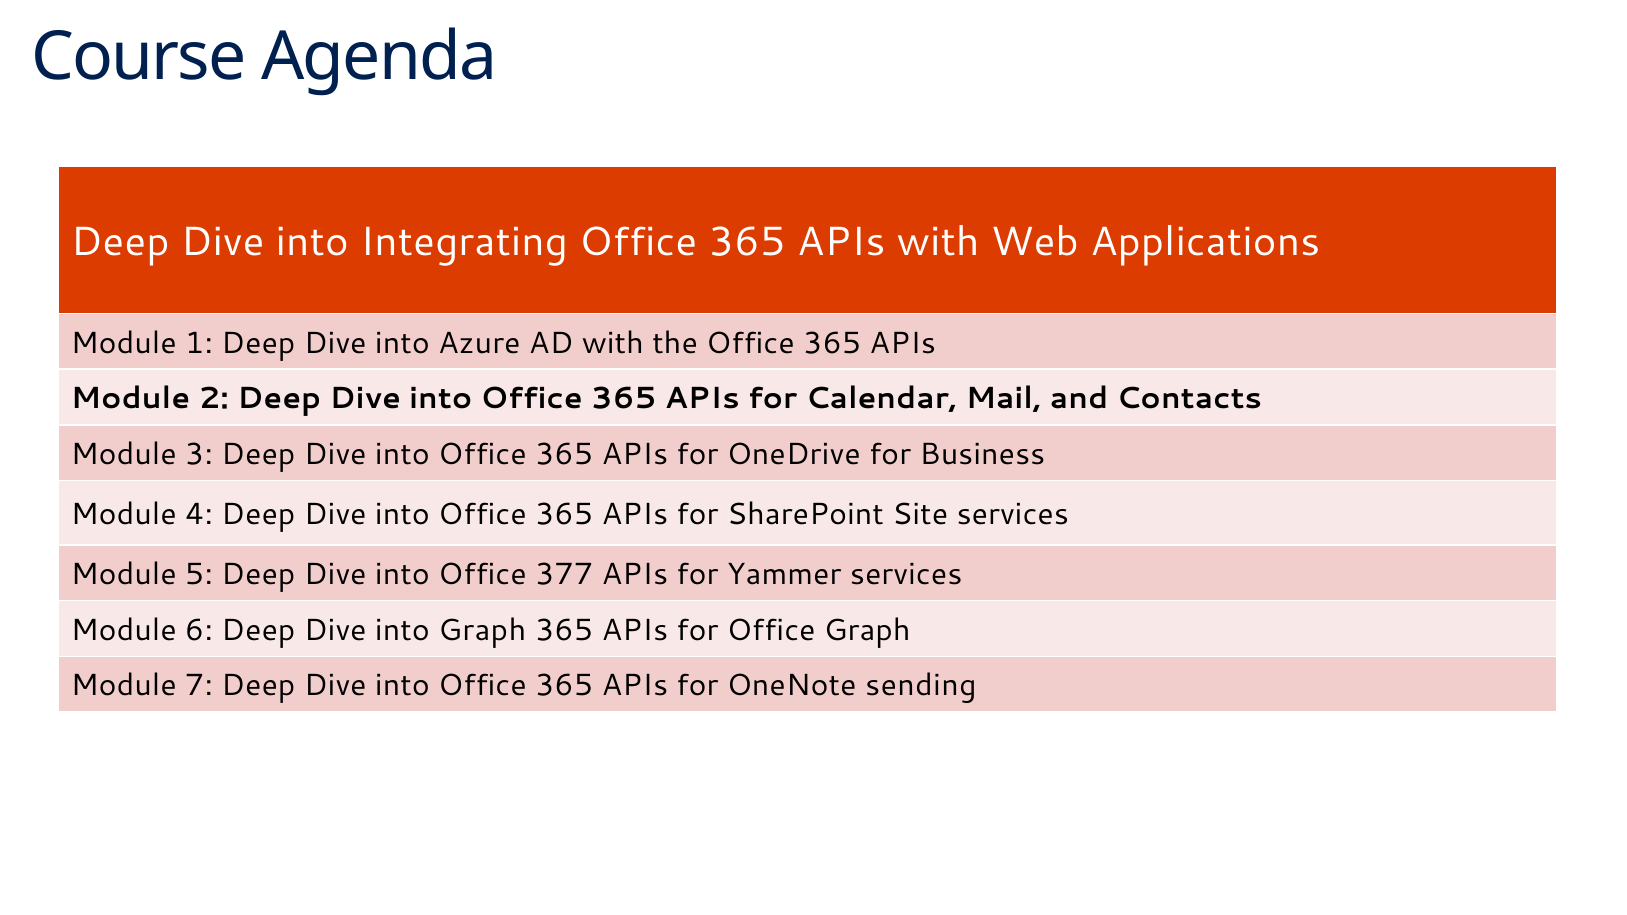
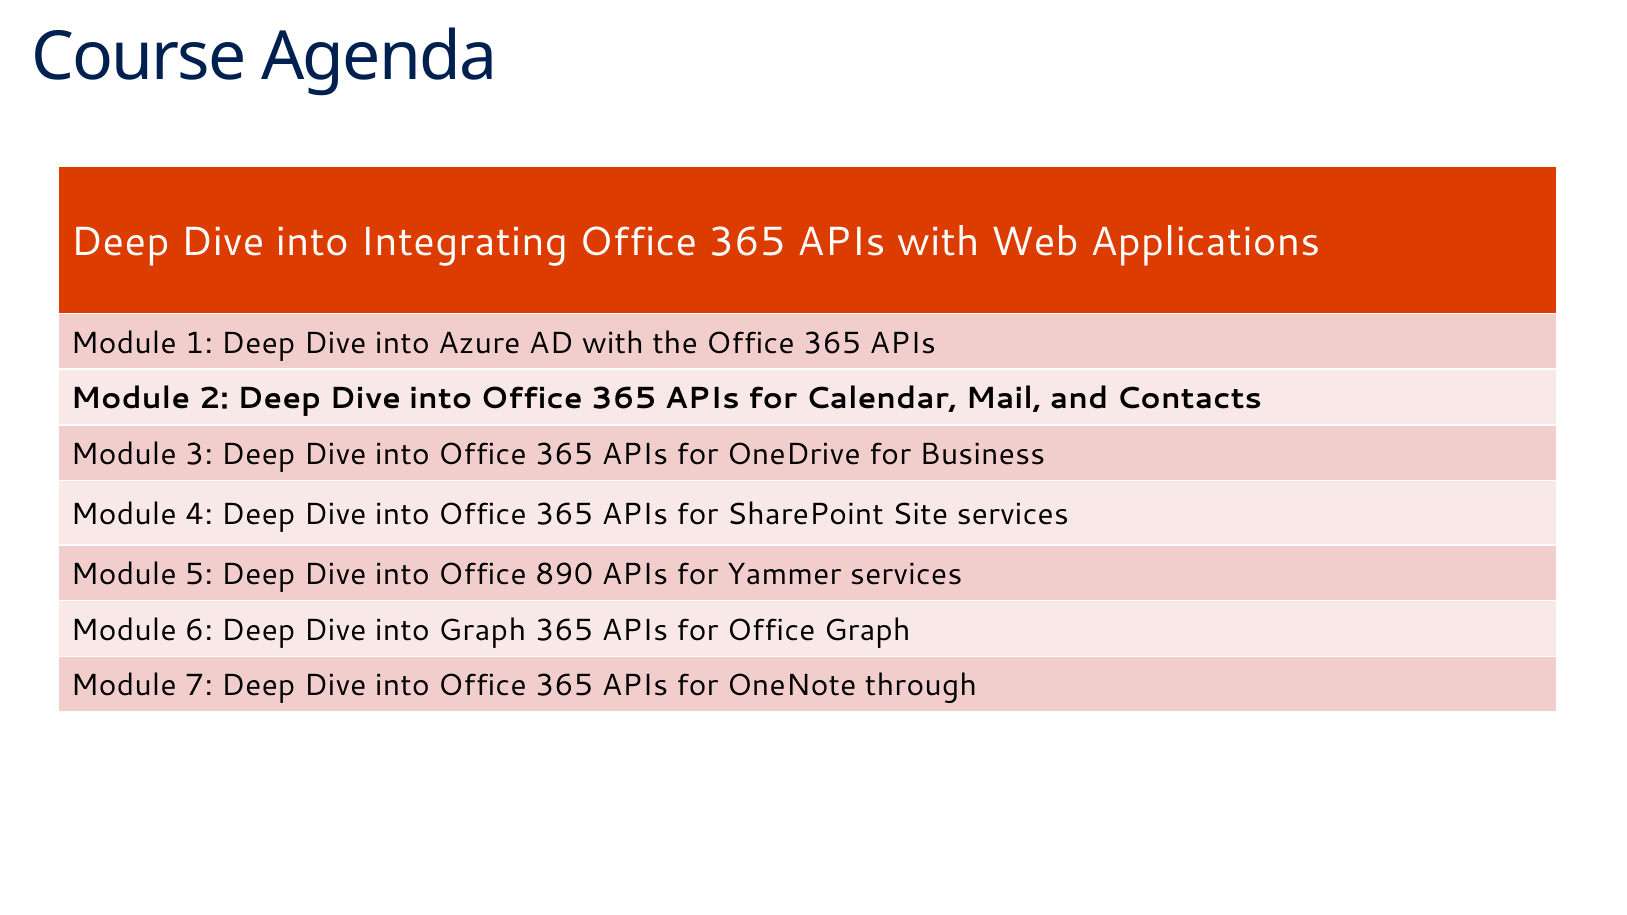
377: 377 -> 890 (564, 575)
sending: sending -> through (921, 686)
